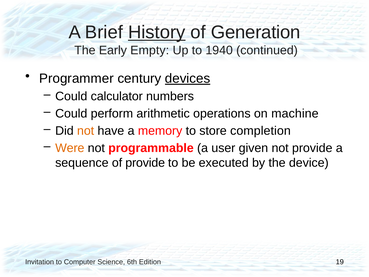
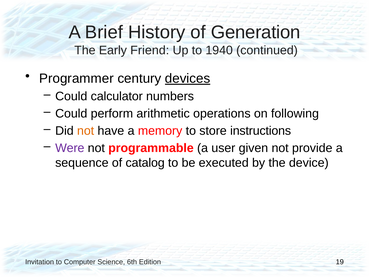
History underline: present -> none (157, 32)
Empty: Empty -> Friend (150, 50)
machine: machine -> following (295, 113)
completion: completion -> instructions (261, 131)
Were colour: orange -> purple (70, 148)
of provide: provide -> catalog (145, 163)
